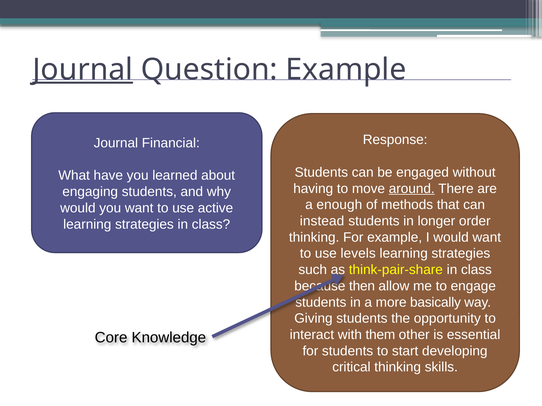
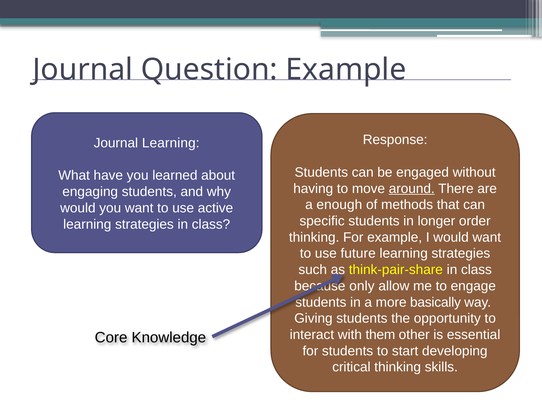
Journal underline: present -> none (83, 70)
Journal Financial: Financial -> Learning (171, 143)
instead: instead -> specific (322, 221)
levels: levels -> future (358, 254)
then: then -> only (362, 286)
